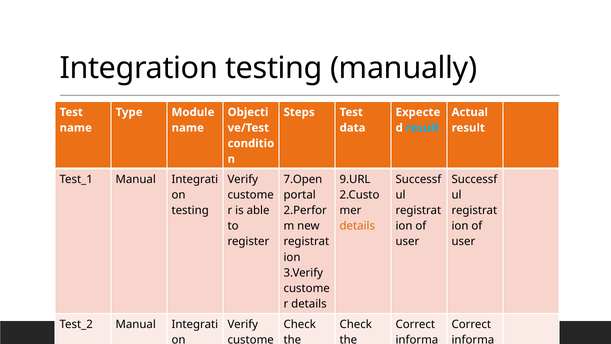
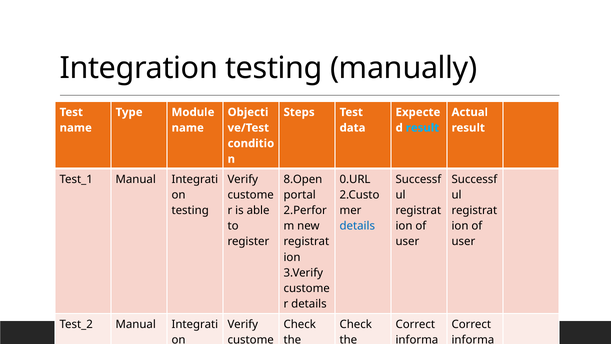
7.Open: 7.Open -> 8.Open (303, 179)
9.URL: 9.URL -> 0.URL (355, 179)
details colour: orange -> blue (357, 226)
